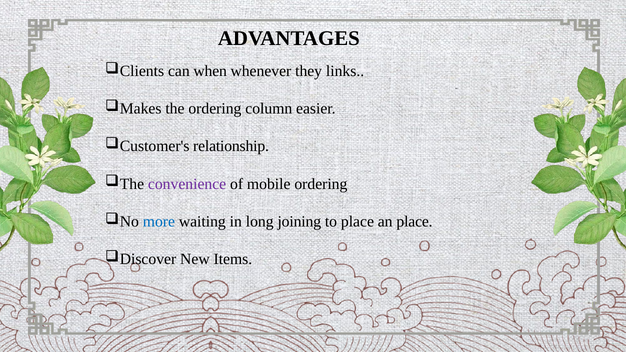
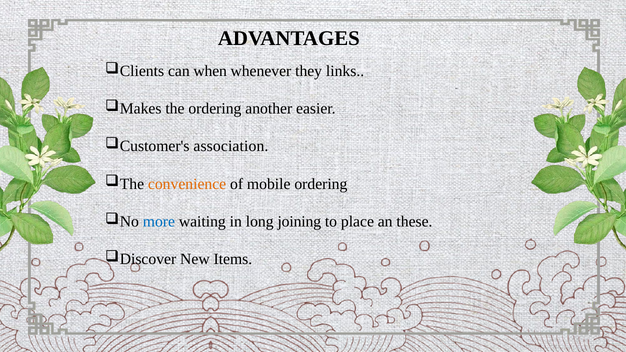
column: column -> another (269, 109)
relationship: relationship -> association (231, 146)
convenience colour: purple -> orange (187, 184)
an place: place -> these (414, 222)
